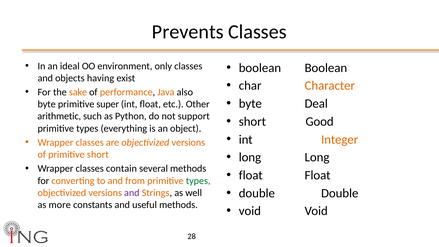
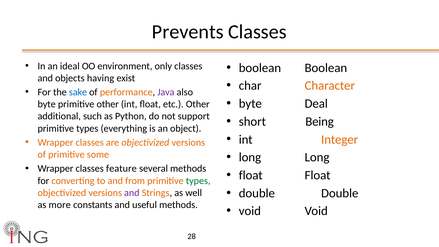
sake colour: orange -> blue (78, 92)
Java colour: orange -> purple (166, 92)
primitive super: super -> other (108, 104)
arithmetic: arithmetic -> additional (59, 116)
Good: Good -> Being (320, 122)
primitive short: short -> some (98, 154)
contain: contain -> feature (121, 169)
